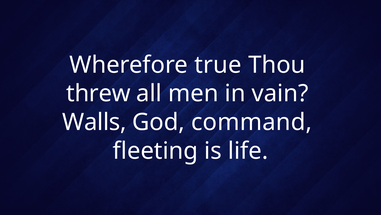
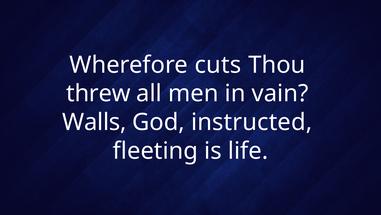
true: true -> cuts (218, 65)
command: command -> instructed (252, 122)
